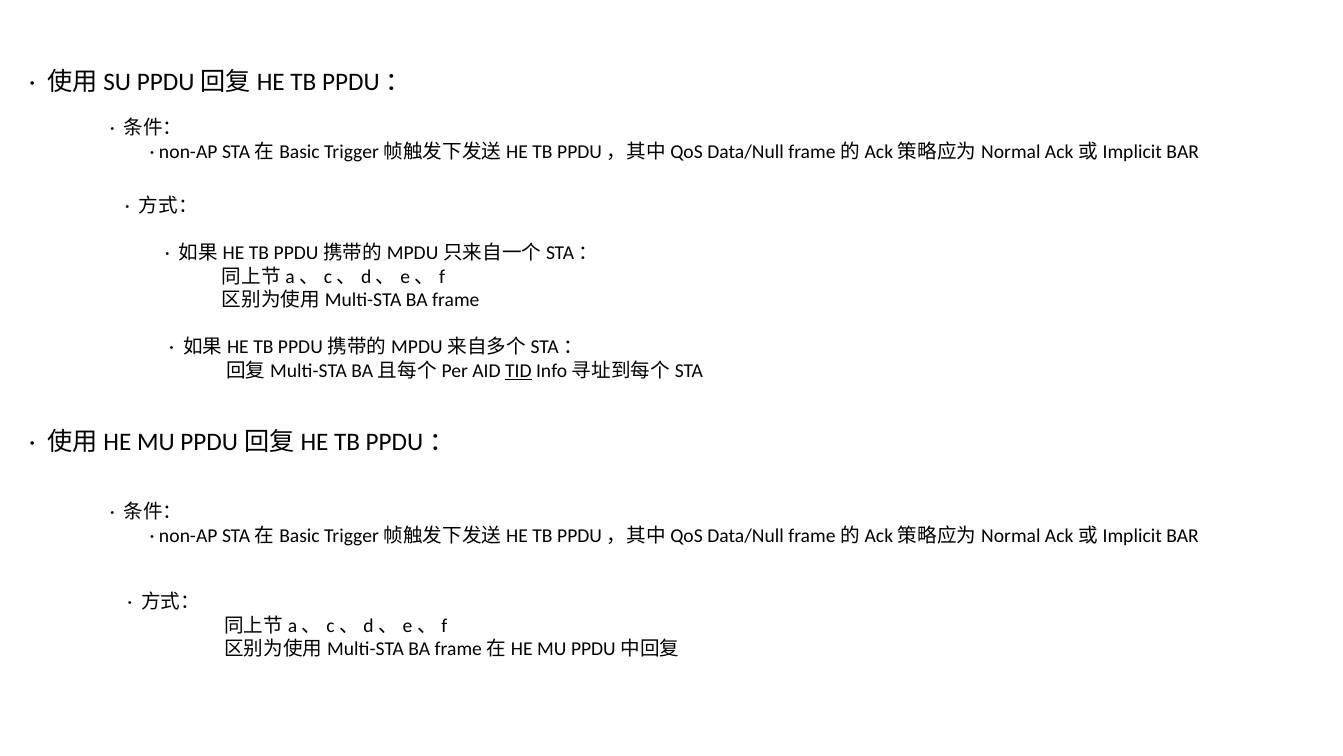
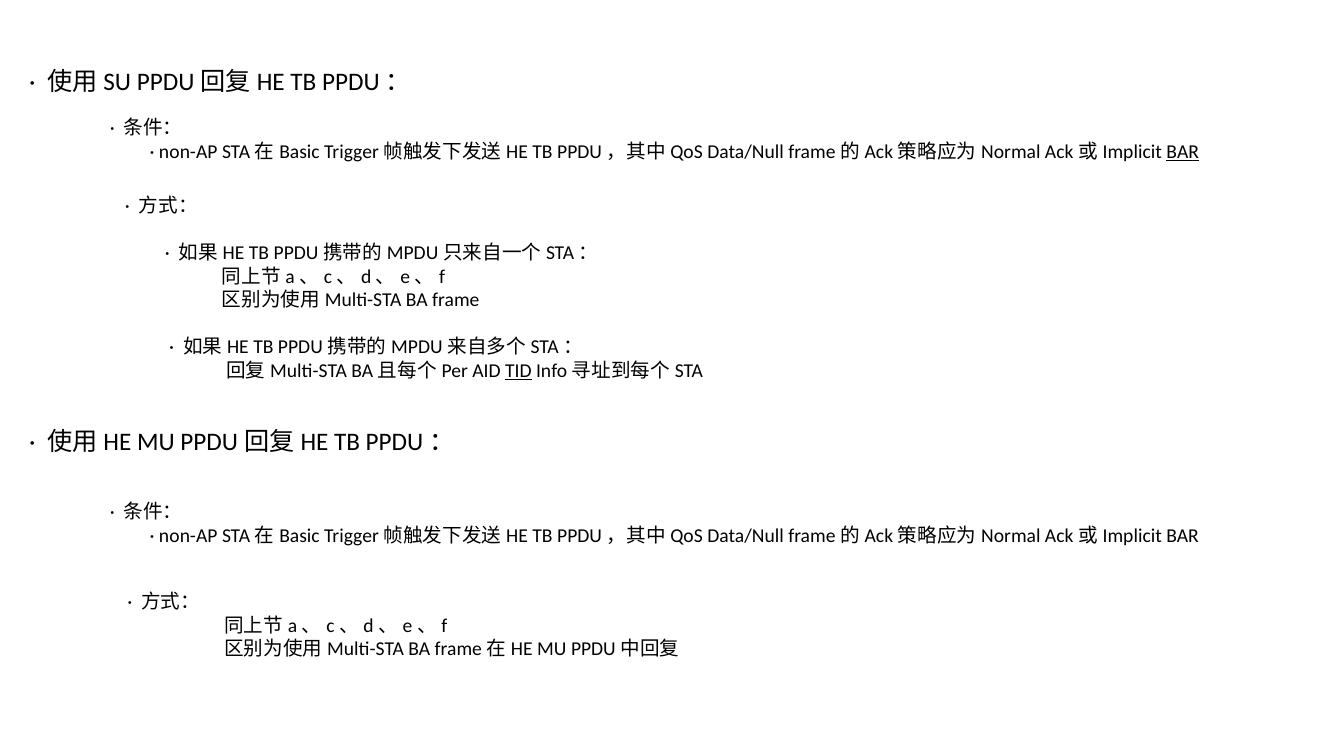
BAR underline: none -> present (1183, 152)
